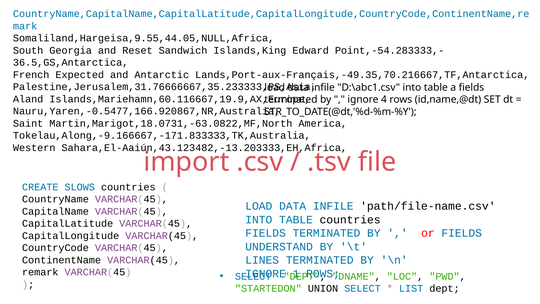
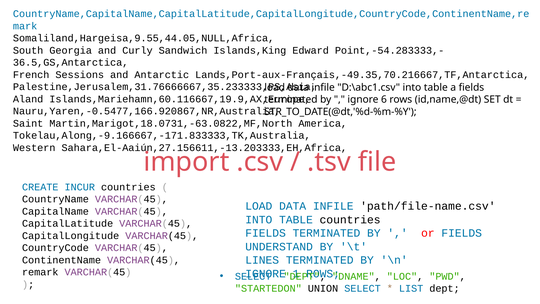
Reset: Reset -> Curly (137, 50)
Expected: Expected -> Sessions (80, 75)
4: 4 -> 6 (384, 99)
Sahara,El-Aaiún,43.123482,-13.203333,EH,Africa: Sahara,El-Aaiún,43.123482,-13.203333,EH,Africa -> Sahara,El-Aaiún,27.156611,-13.203333,EH,Africa (204, 148)
SLOWS: SLOWS -> INCUR (80, 187)
